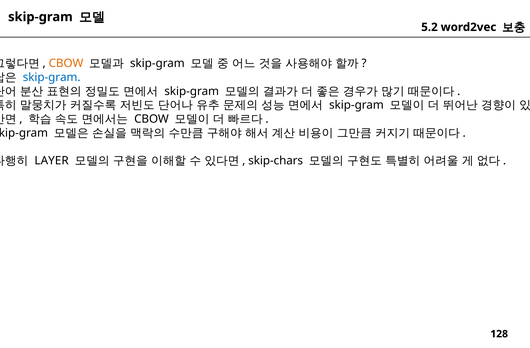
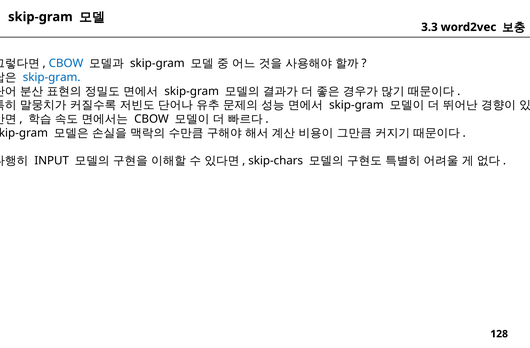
5.2: 5.2 -> 3.3 (429, 27)
CBOW colour: orange -> blue (66, 63)
LAYER: LAYER -> INPUT (52, 161)
